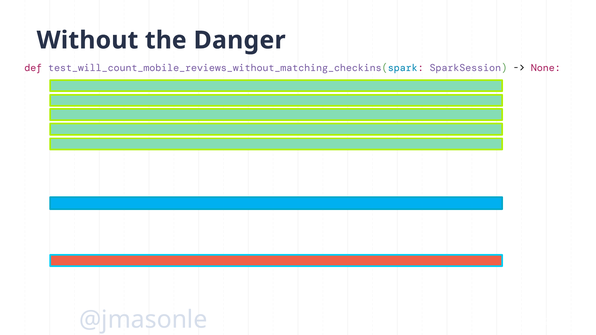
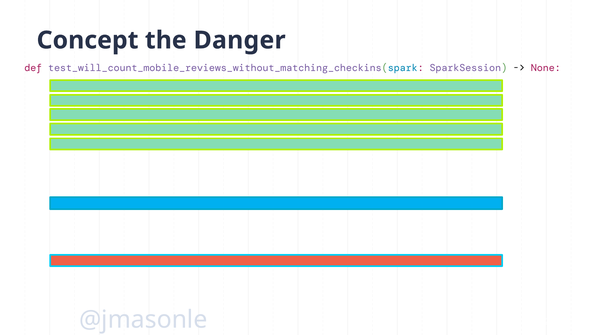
Without: Without -> Concept (88, 40)
